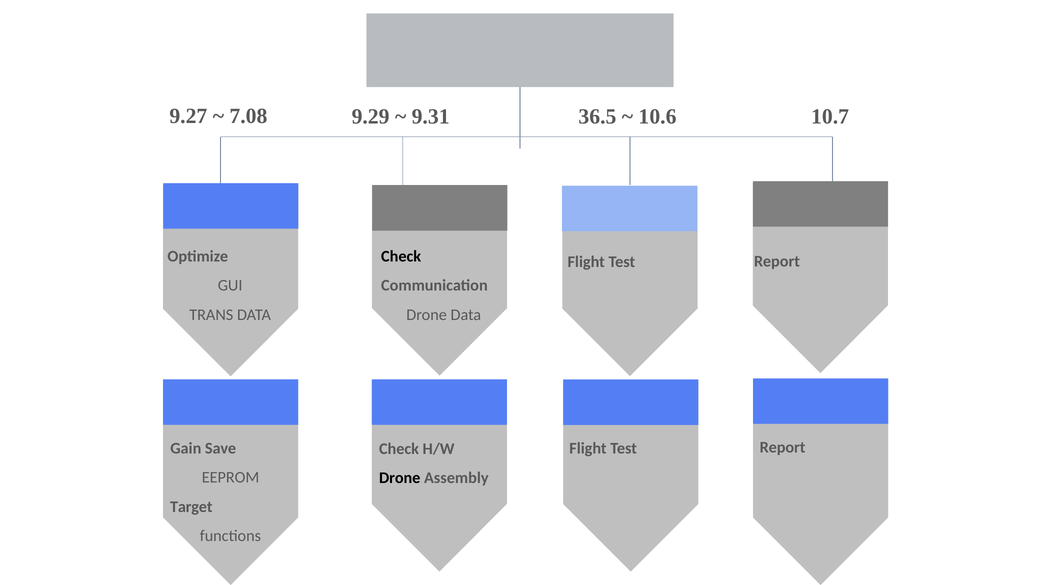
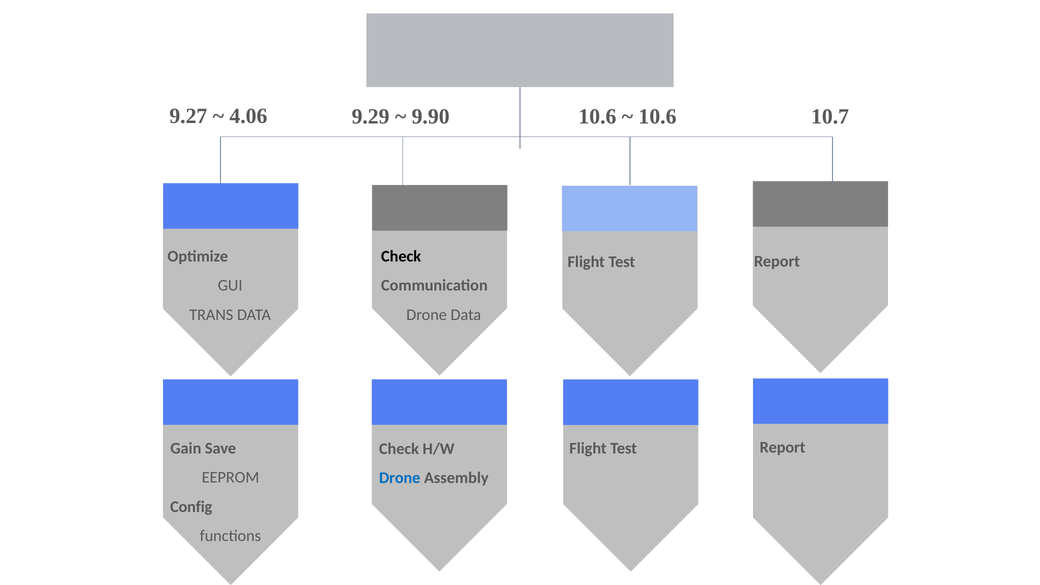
7.08: 7.08 -> 4.06 (248, 116)
9.31: 9.31 -> 9.90 (431, 116)
36.5: 36.5 -> 10.6 (597, 117)
Drone colour: black -> blue (400, 478)
Target: Target -> Config (191, 507)
